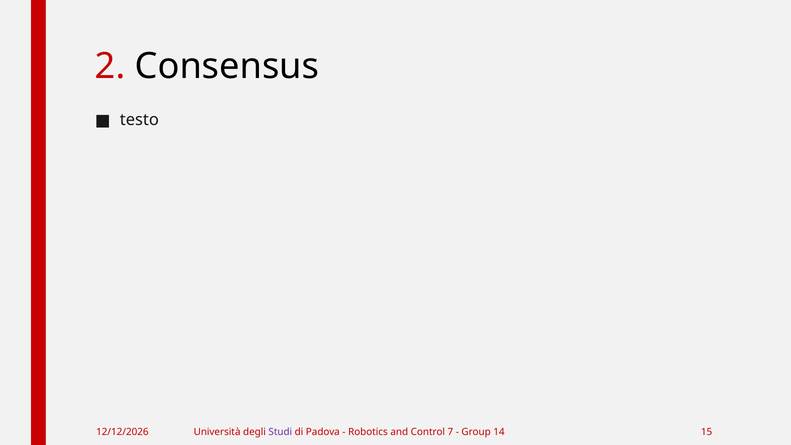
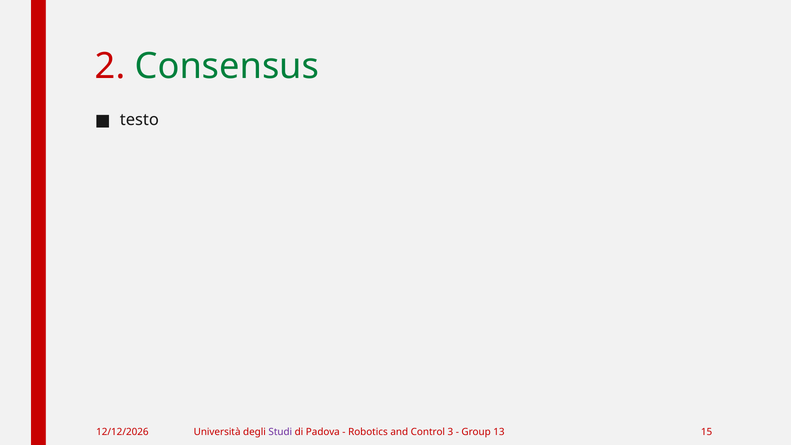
Consensus colour: black -> green (227, 66)
7: 7 -> 3 (450, 432)
14: 14 -> 13 (499, 432)
